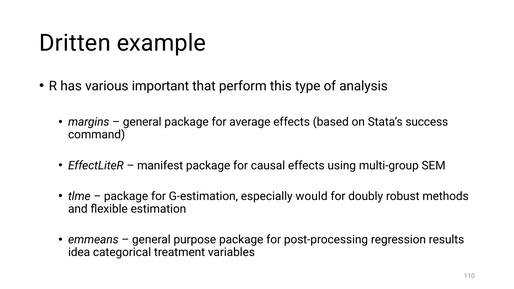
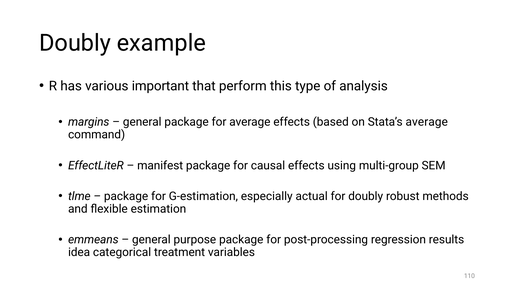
Dritten: Dritten -> Doubly (75, 43)
Stata’s success: success -> average (427, 122)
would: would -> actual (312, 196)
